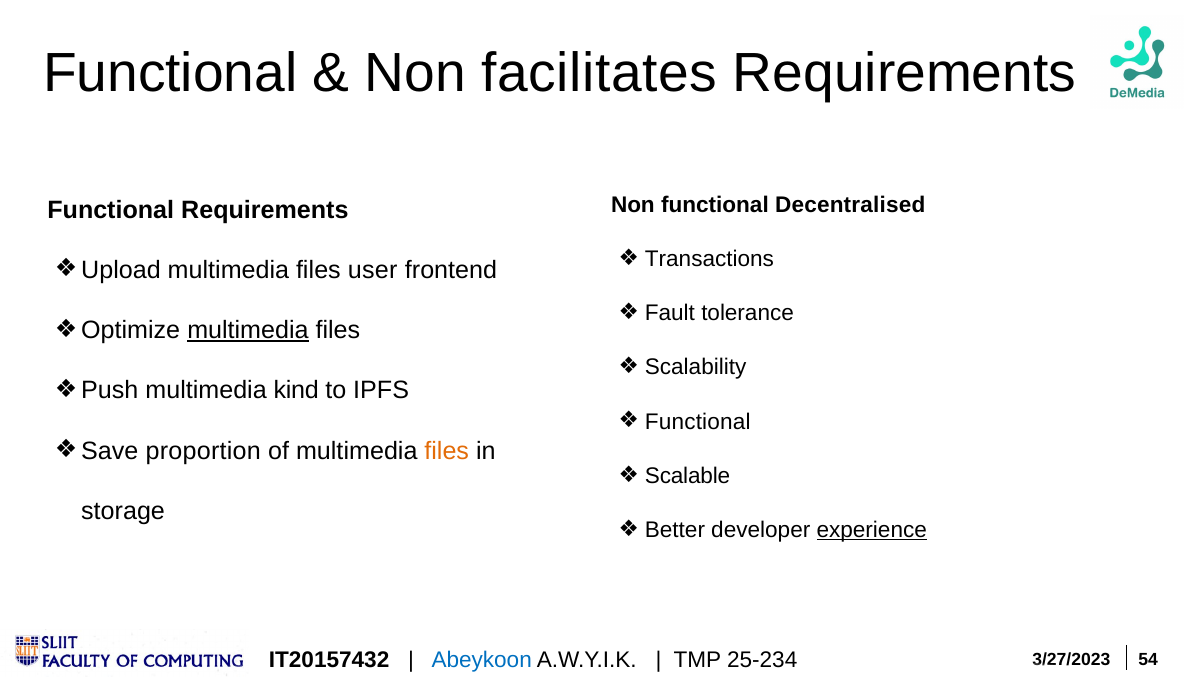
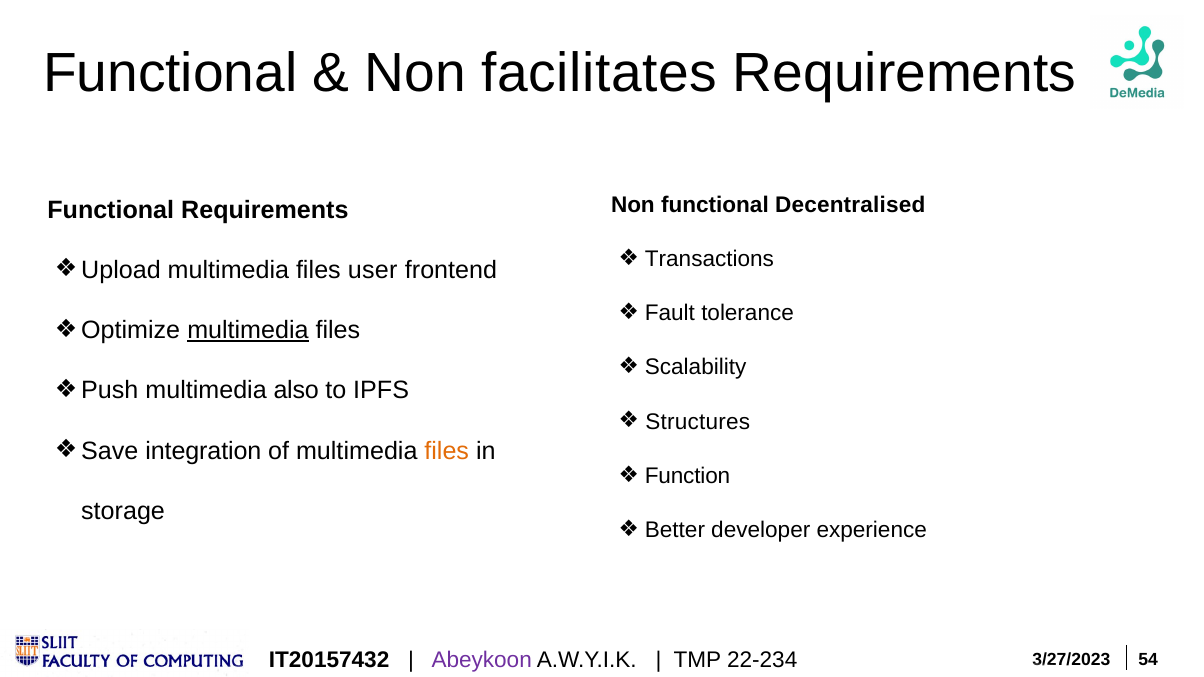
kind: kind -> also (296, 391)
Functional: Functional -> Structures (698, 422)
proportion: proportion -> integration (203, 451)
Scalable: Scalable -> Function (688, 476)
experience underline: present -> none (872, 530)
Abeykoon colour: blue -> purple (482, 661)
25-234: 25-234 -> 22-234 (762, 661)
